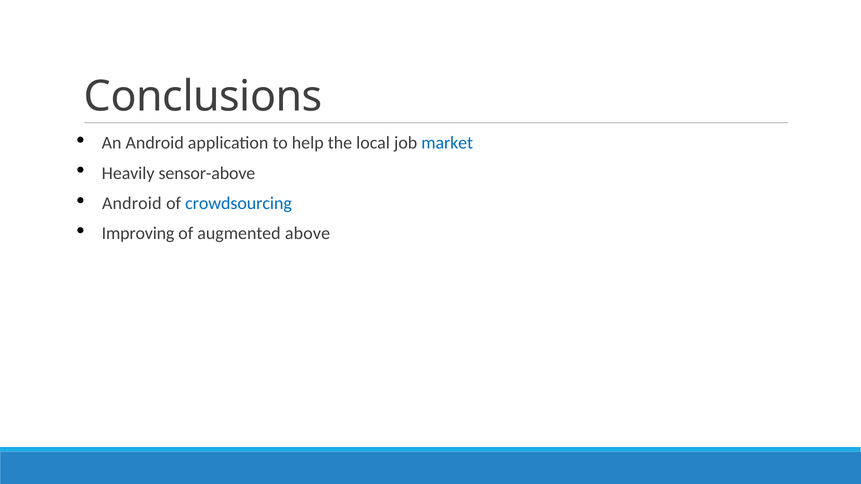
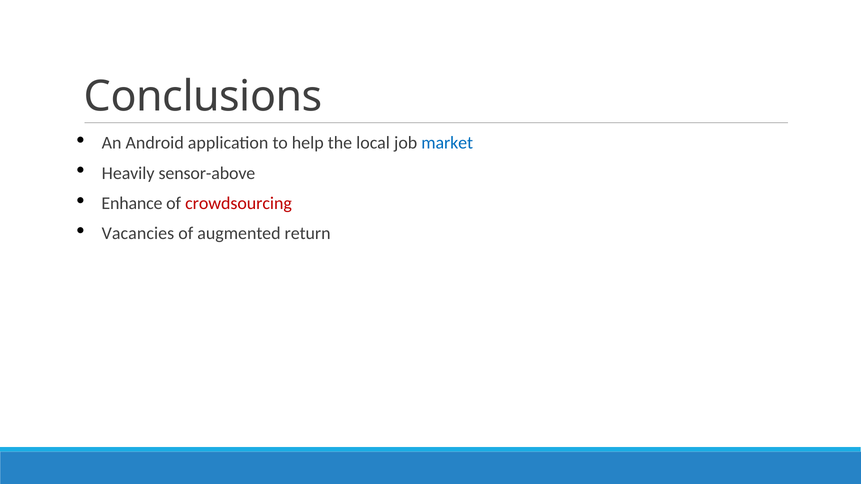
Android: Android -> Enhance (132, 203)
crowdsourcing colour: blue -> red (238, 203)
Improving: Improving -> Vacancies (138, 234)
above: above -> return (308, 234)
